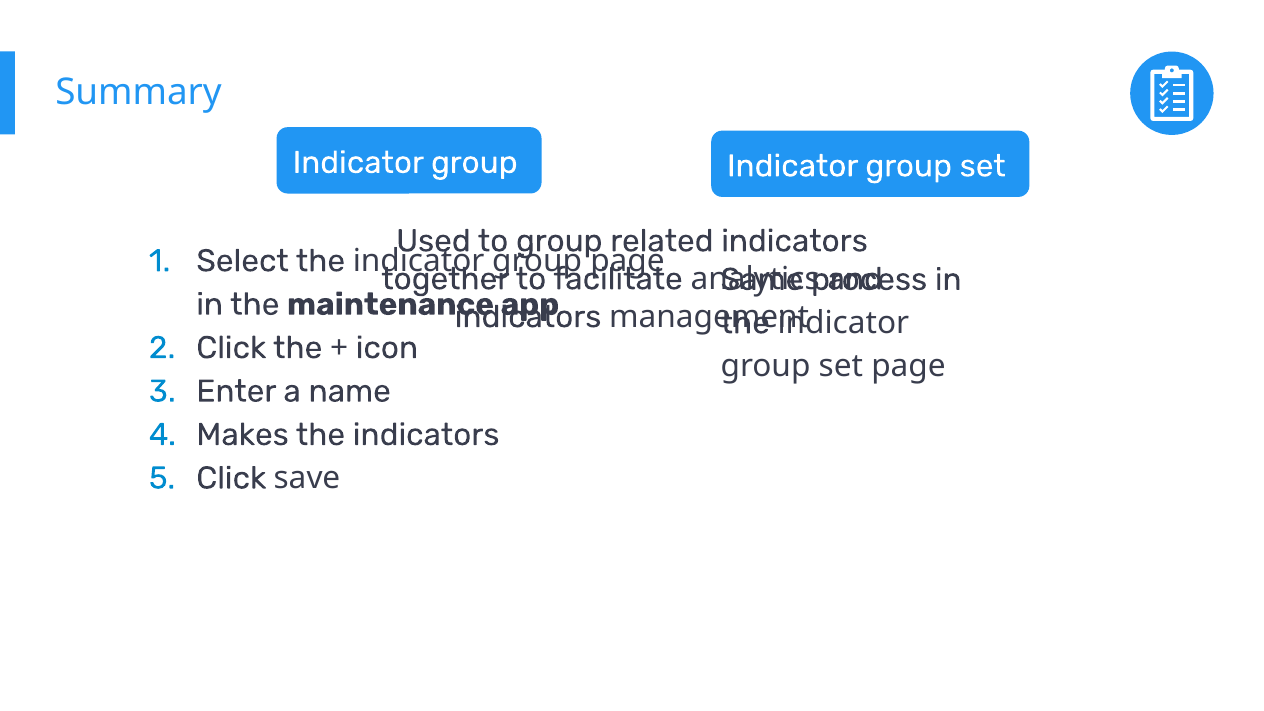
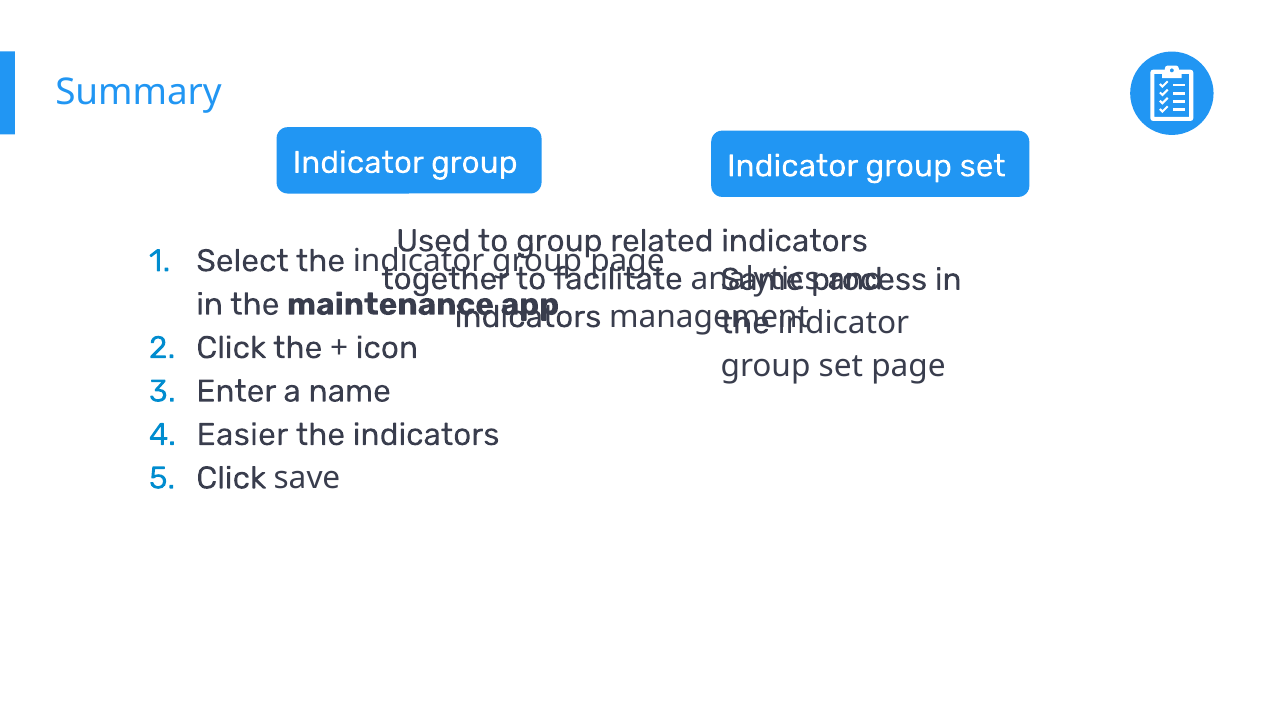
Makes: Makes -> Easier (242, 435)
